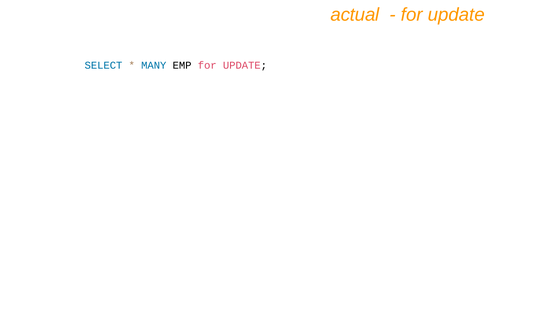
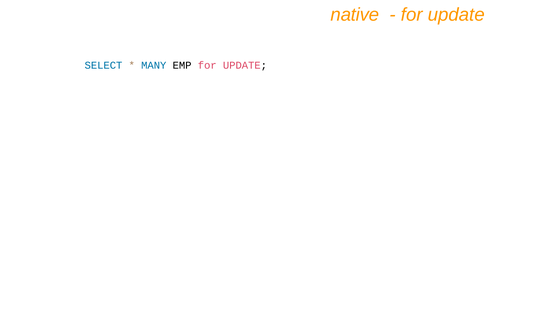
actual: actual -> native (355, 15)
